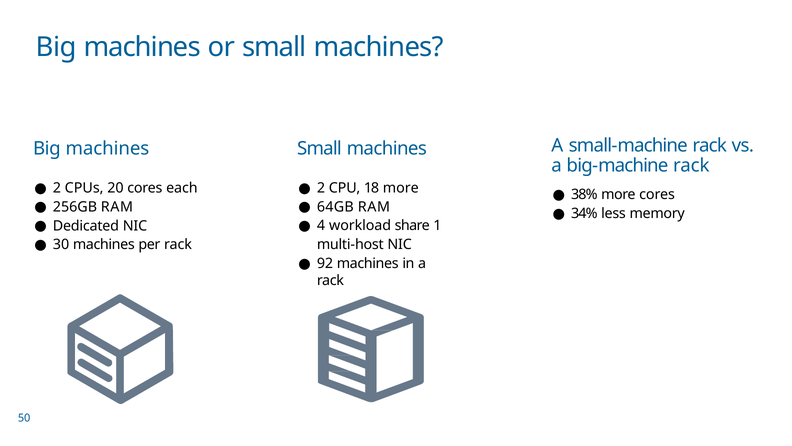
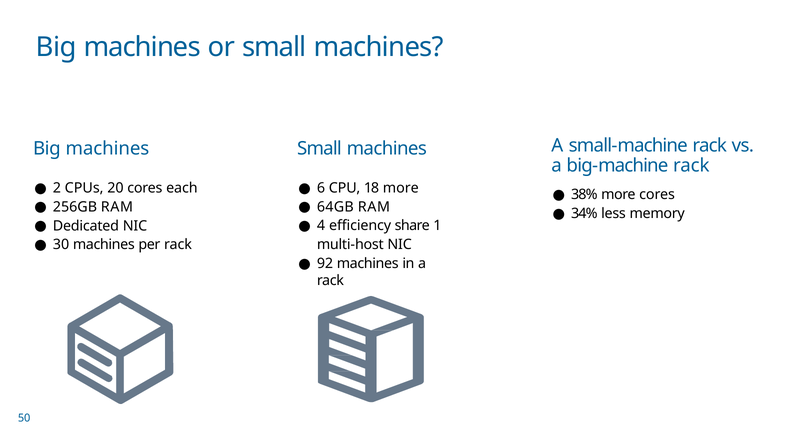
2: 2 -> 6 (321, 188)
workload: workload -> efficiency (360, 225)
